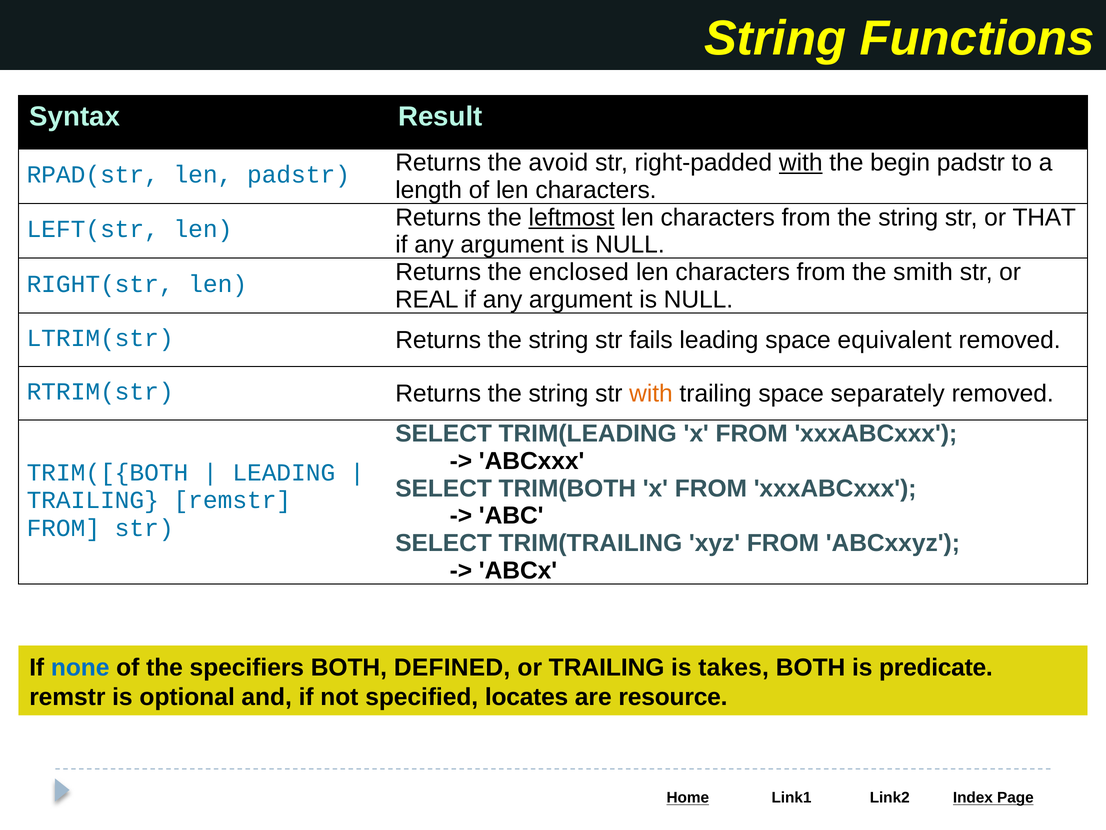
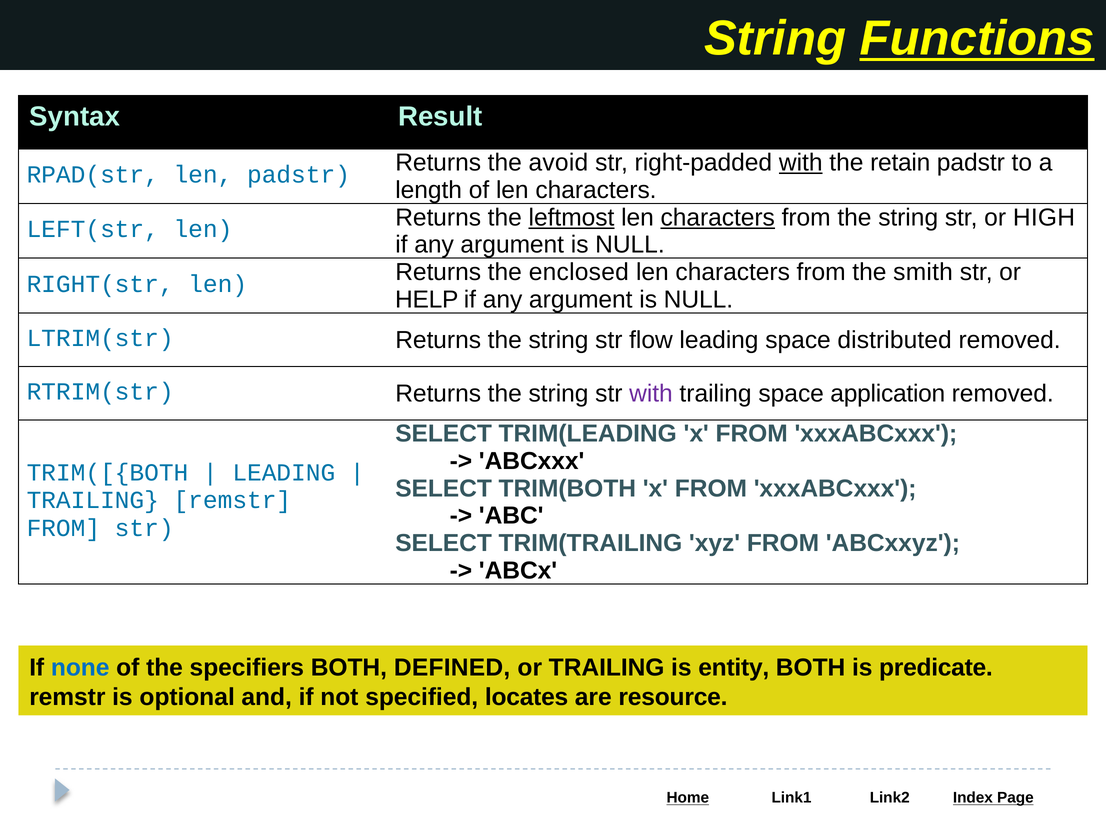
Functions underline: none -> present (977, 38)
begin: begin -> retain (900, 163)
characters underline: none -> present (718, 217)
THAT: THAT -> HIGH (1044, 217)
REAL: REAL -> HELP (427, 299)
fails: fails -> flow (651, 340)
equivalent: equivalent -> distributed (895, 340)
with colour: orange -> purple (651, 393)
separately: separately -> application (888, 393)
takes: takes -> entity (734, 667)
